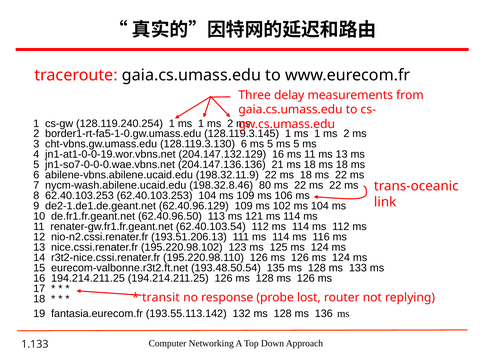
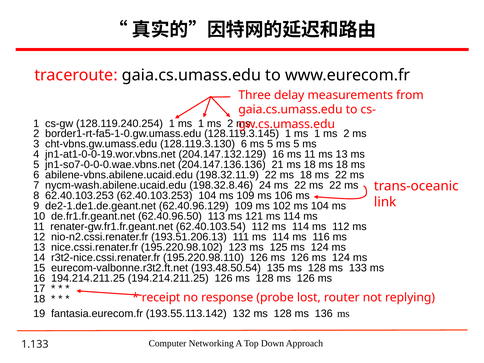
80: 80 -> 24 (265, 185)
transit: transit -> receipt (161, 298)
